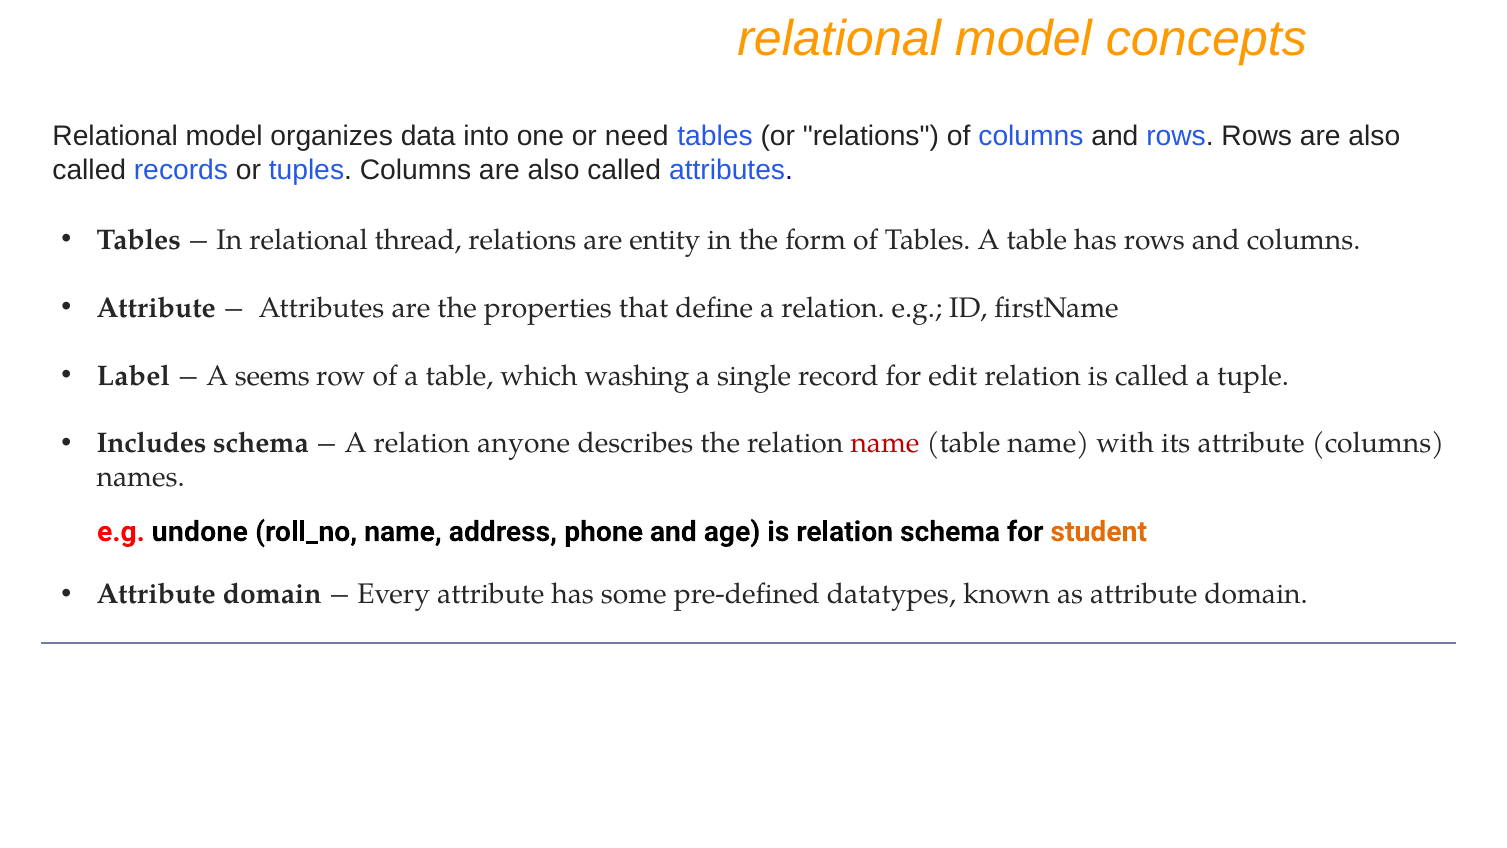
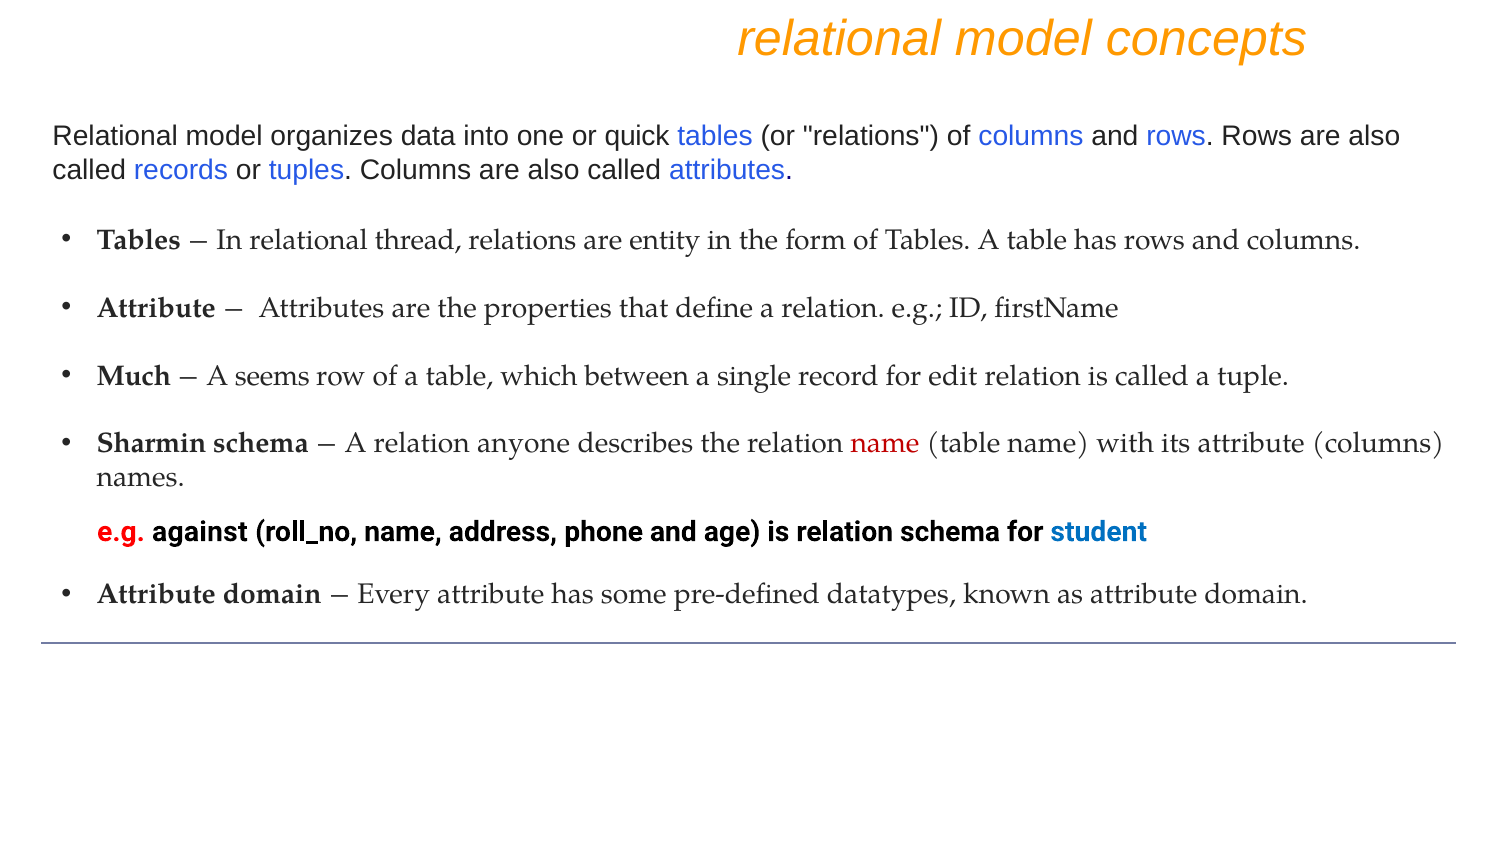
need: need -> quick (637, 136)
Label: Label -> Much (134, 376)
washing: washing -> between (637, 376)
Includes: Includes -> Sharmin (152, 443)
undone: undone -> against (200, 532)
student colour: orange -> blue (1099, 532)
